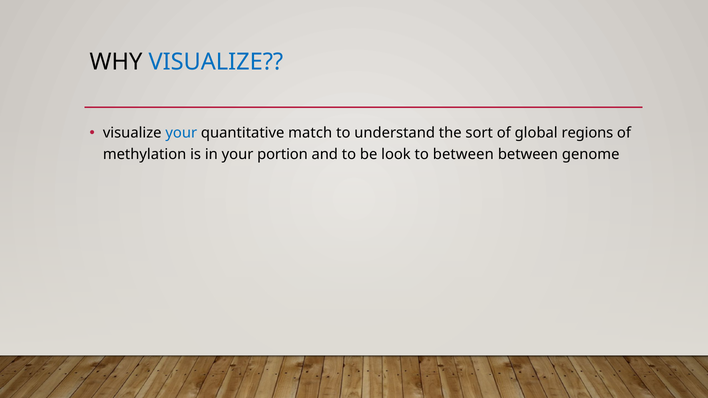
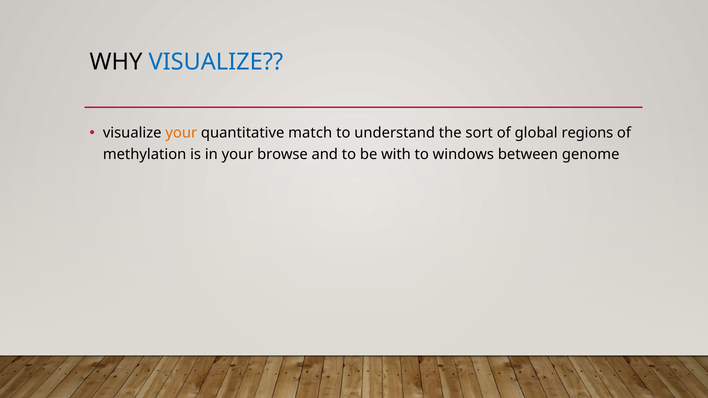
your colour: blue -> orange (181, 133)
portion: portion -> browse (282, 154)
look: look -> with (396, 154)
to between: between -> windows (463, 154)
